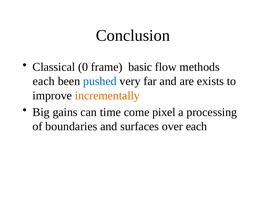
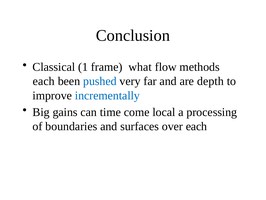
0: 0 -> 1 (83, 67)
basic: basic -> what (140, 67)
exists: exists -> depth (210, 81)
incrementally colour: orange -> blue (107, 95)
pixel: pixel -> local (164, 112)
